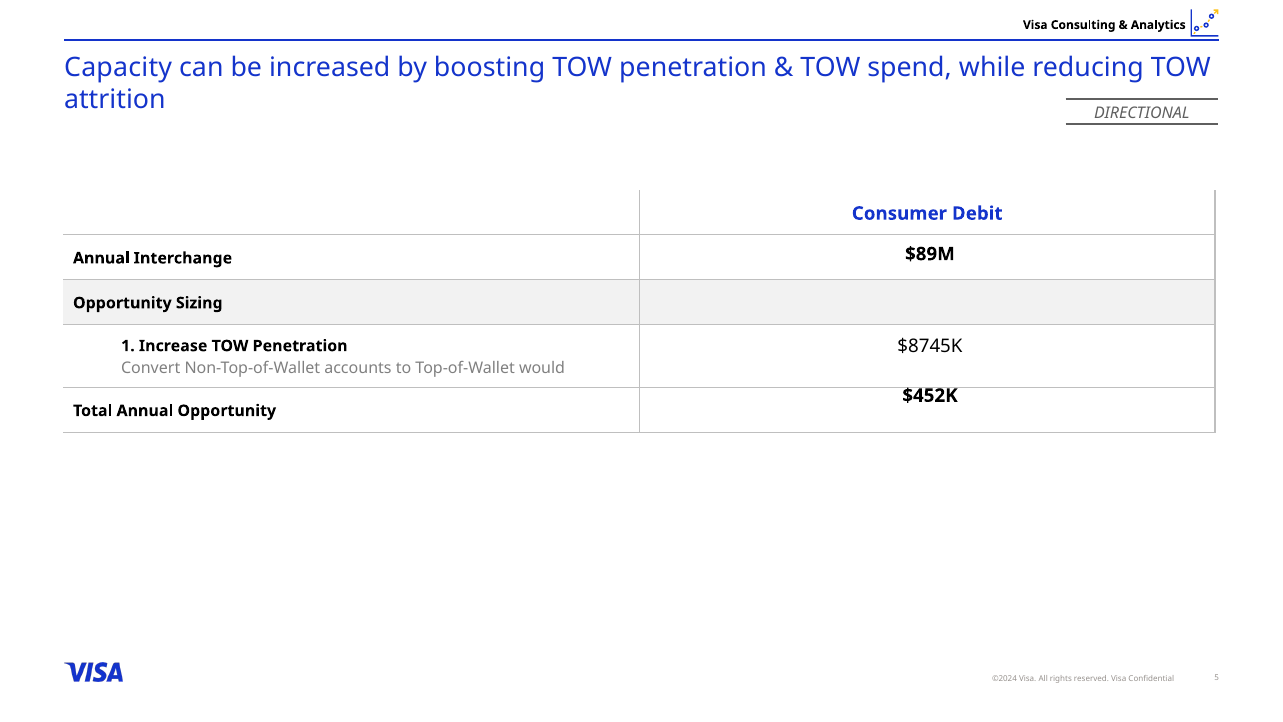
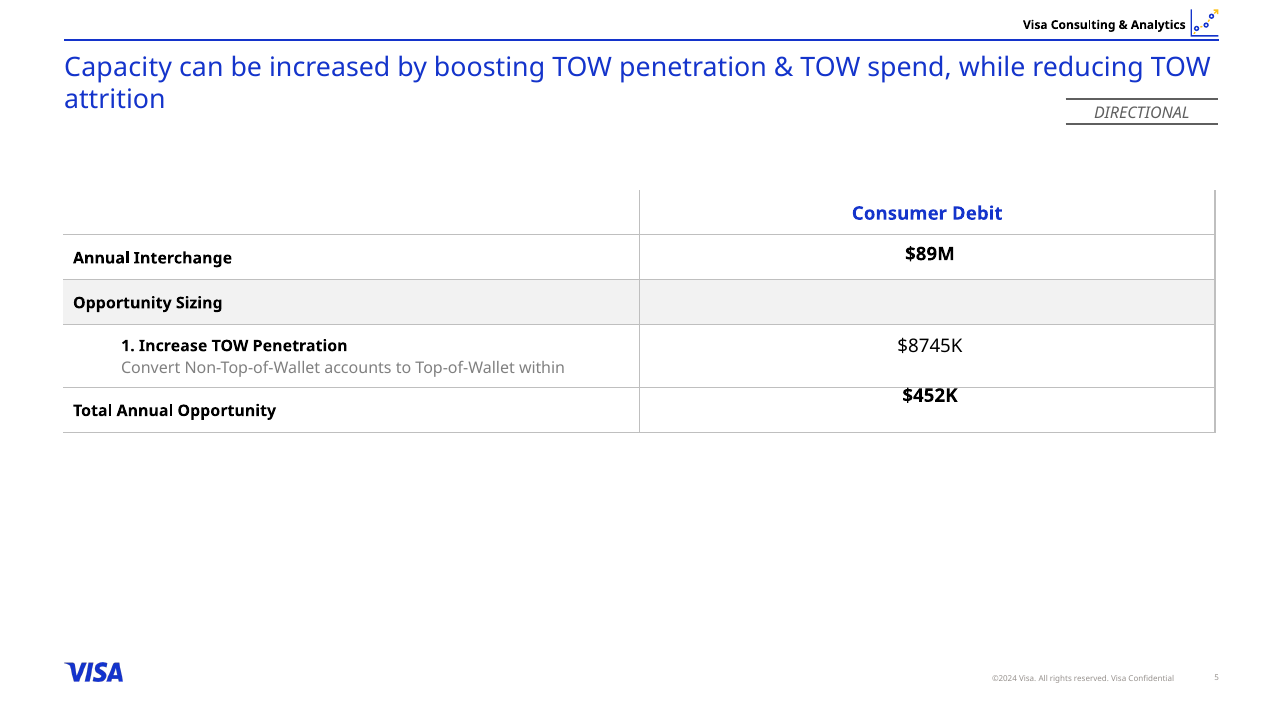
would: would -> within (542, 368)
